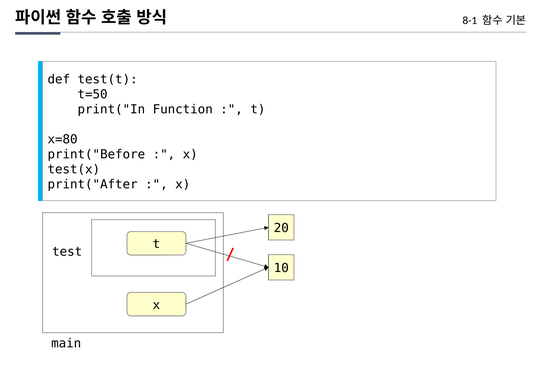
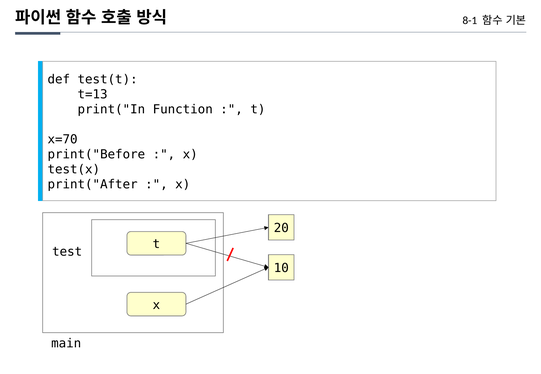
t=50: t=50 -> t=13 (93, 95)
x=80: x=80 -> x=70 (63, 140)
